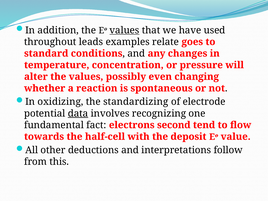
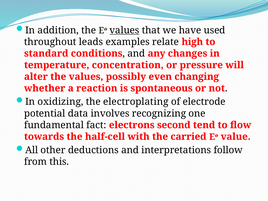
goes: goes -> high (192, 42)
standardizing: standardizing -> electroplating (136, 102)
data underline: present -> none (78, 113)
deposit: deposit -> carried (189, 137)
